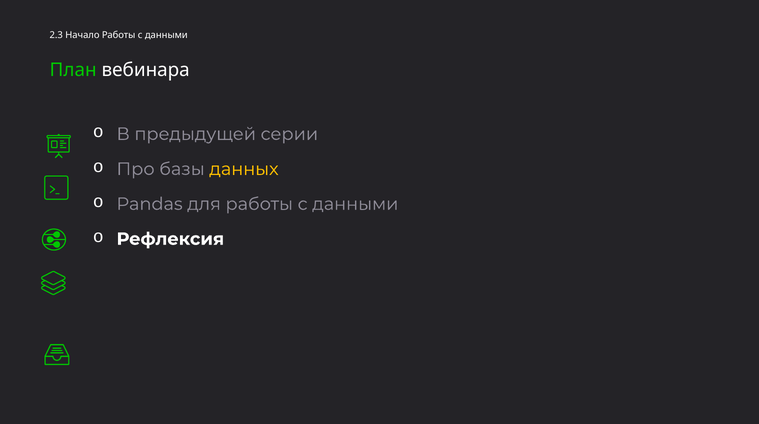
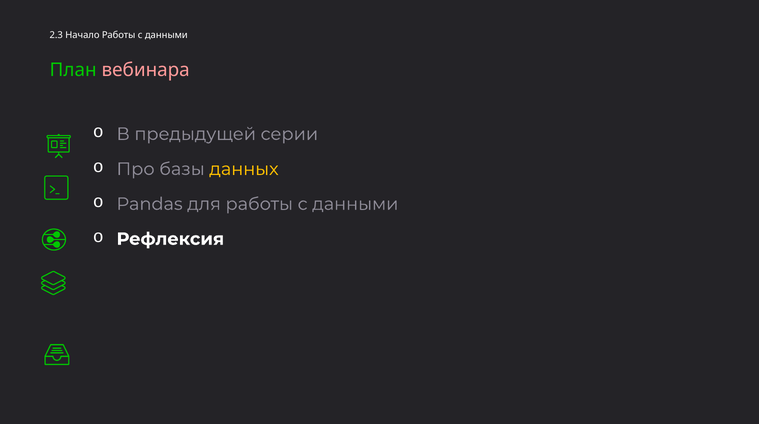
вебинара colour: white -> pink (146, 70)
